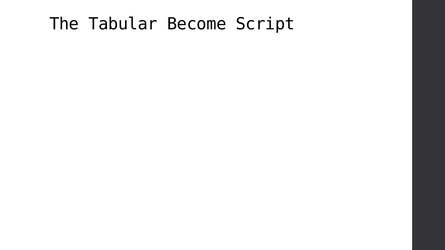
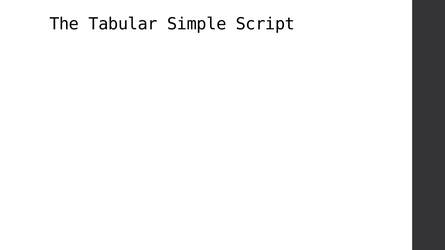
Become: Become -> Simple (197, 24)
